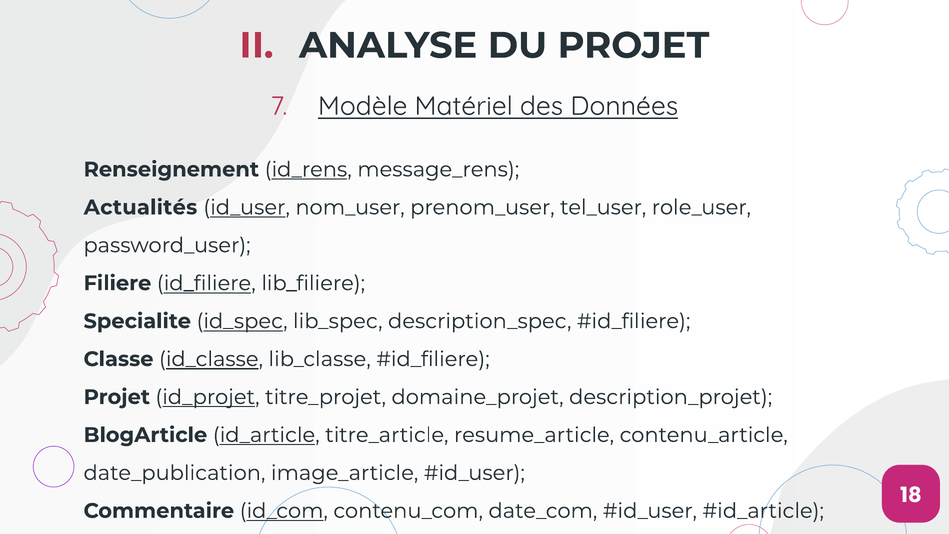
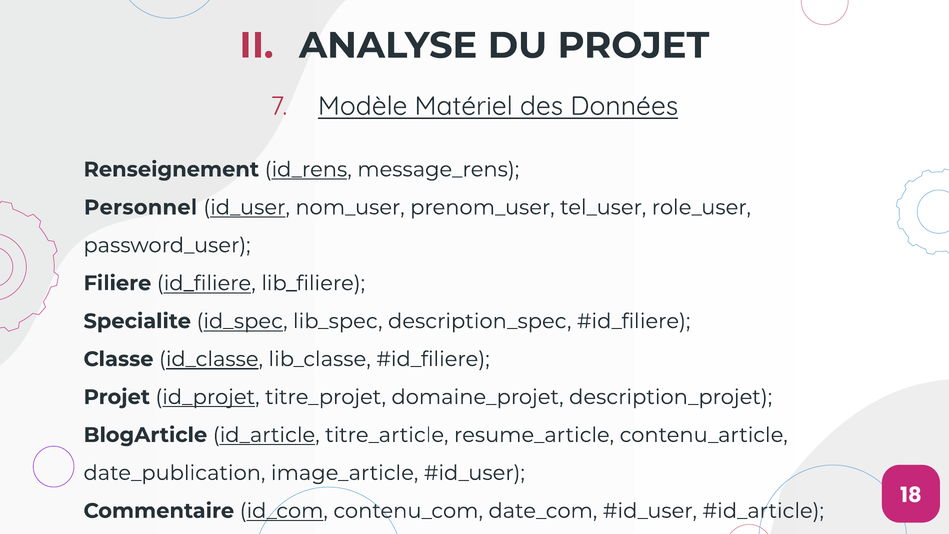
Actualités: Actualités -> Personnel (141, 207)
